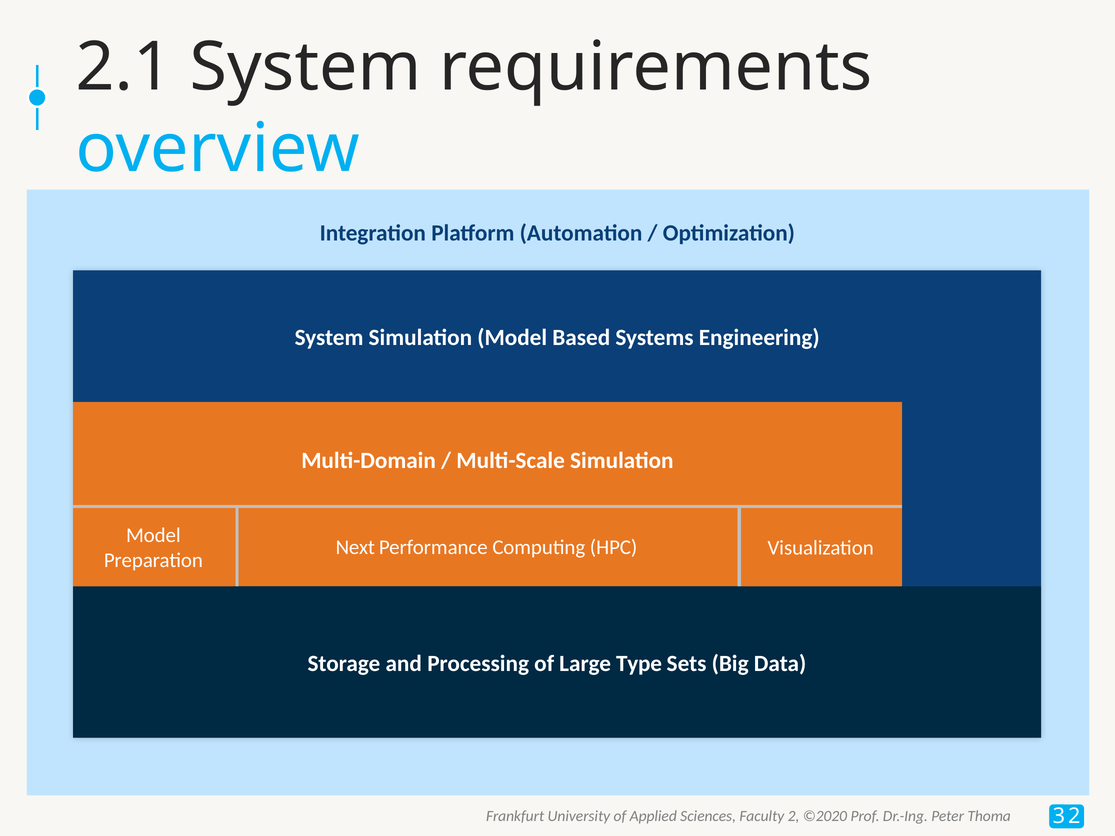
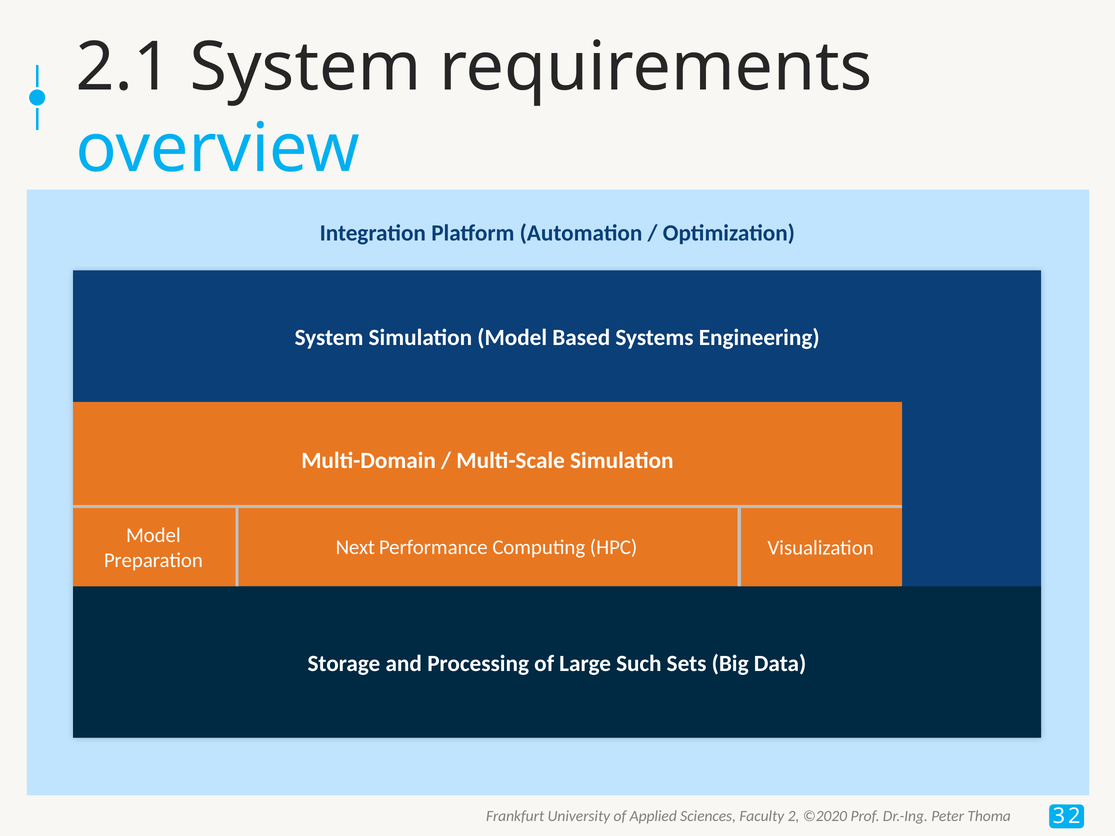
Type: Type -> Such (639, 664)
